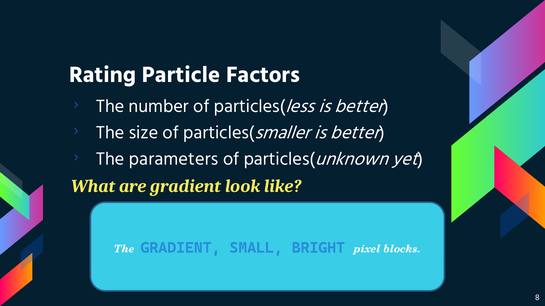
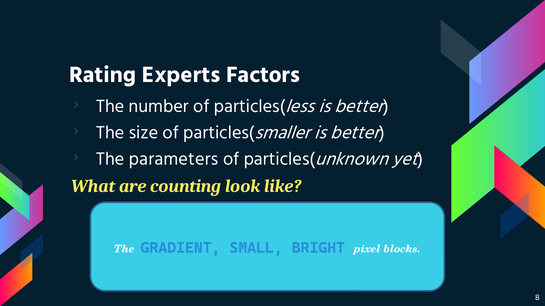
Particle: Particle -> Experts (181, 75)
are gradient: gradient -> counting (186, 187)
